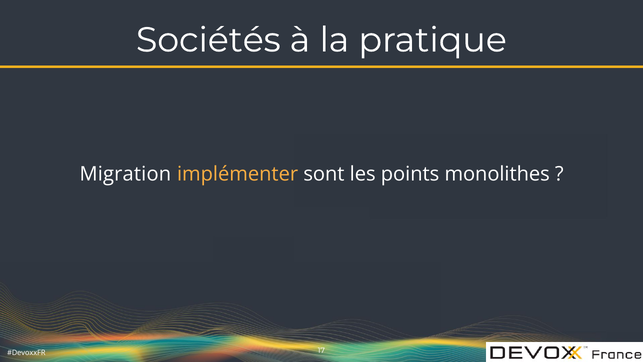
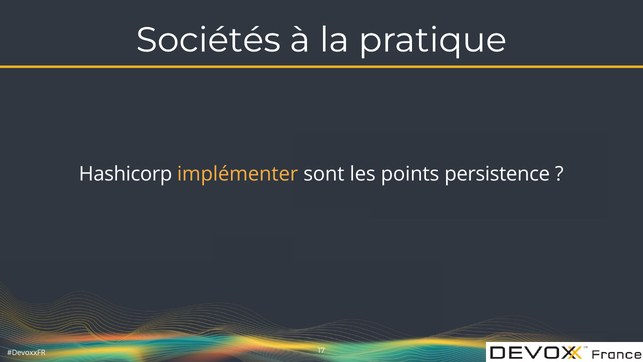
Migration: Migration -> Hashicorp (126, 174)
monolithes: monolithes -> persistence (497, 174)
